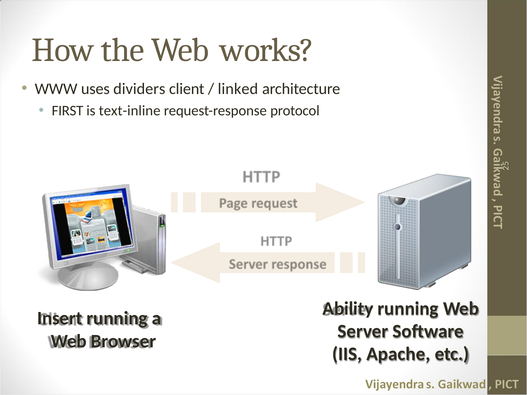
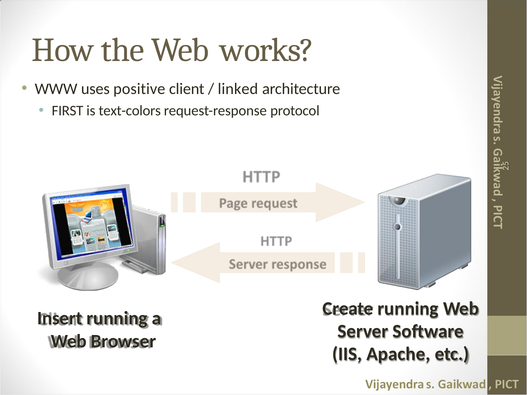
dividers: dividers -> positive (139, 89)
text-inline: text-inline -> text-colors (130, 111)
Ability: Ability -> Create (348, 309)
